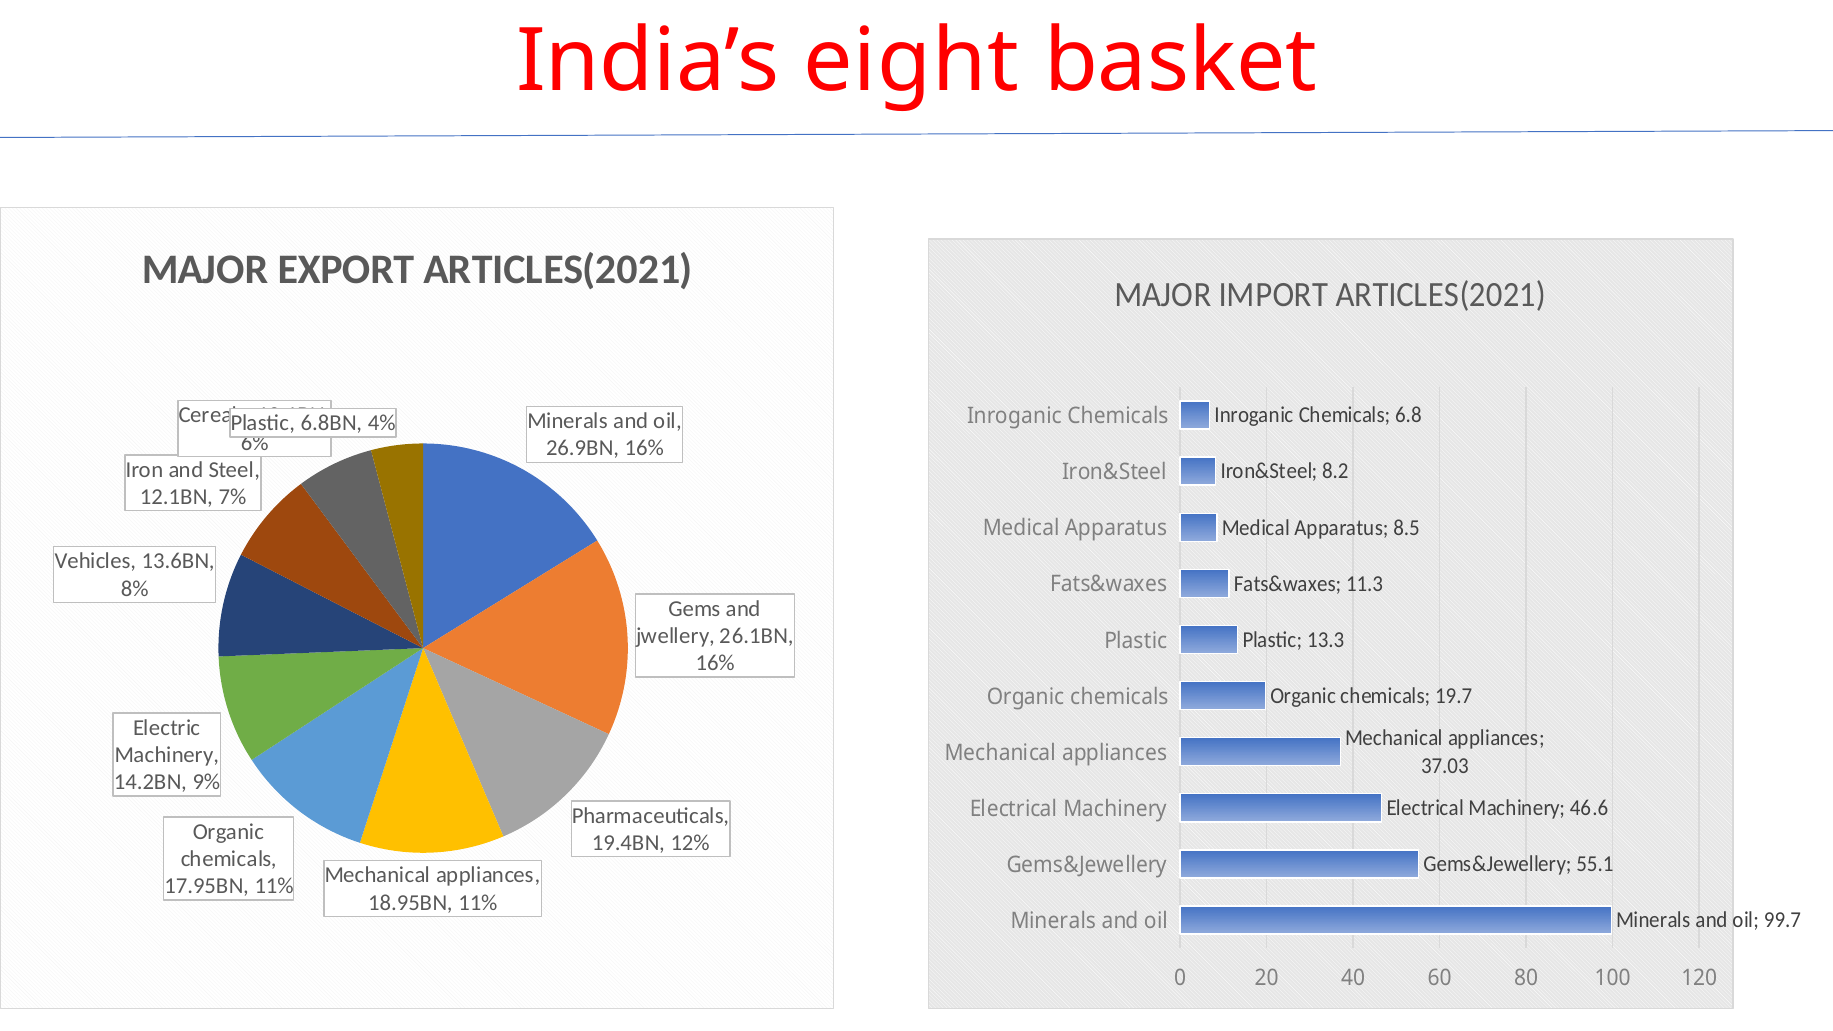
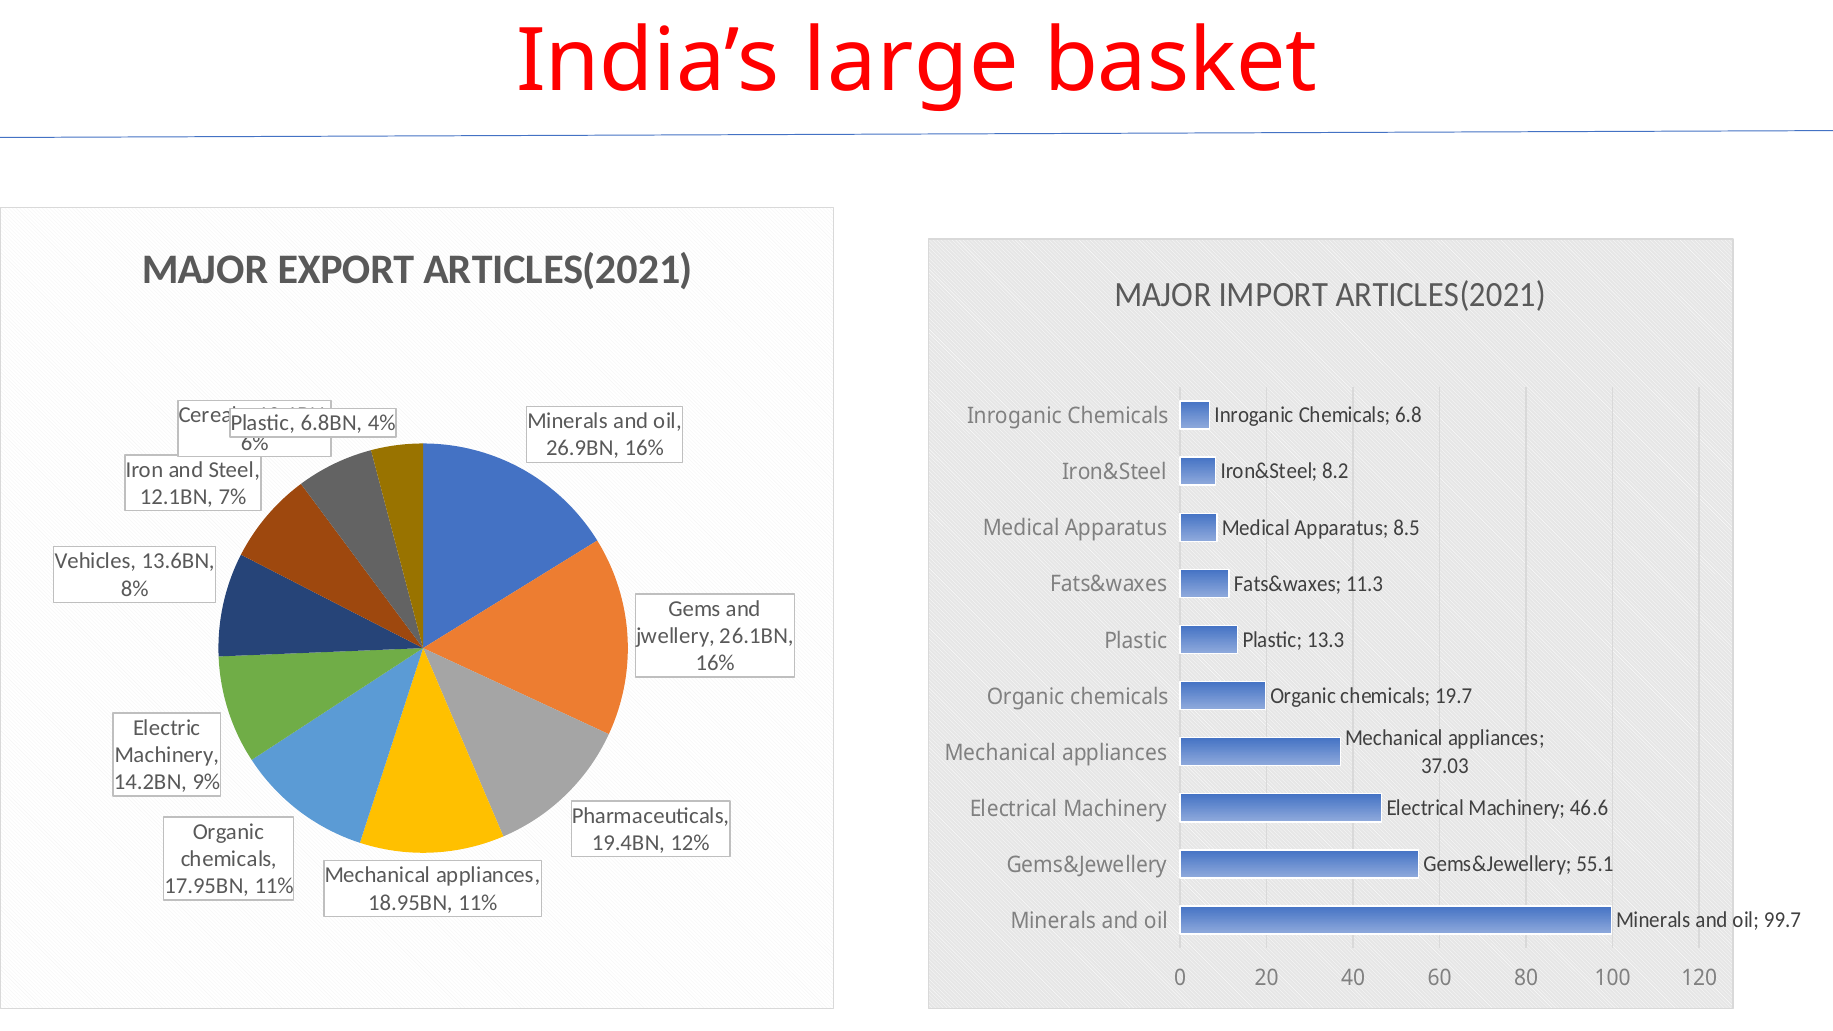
eight: eight -> large (911, 61)
